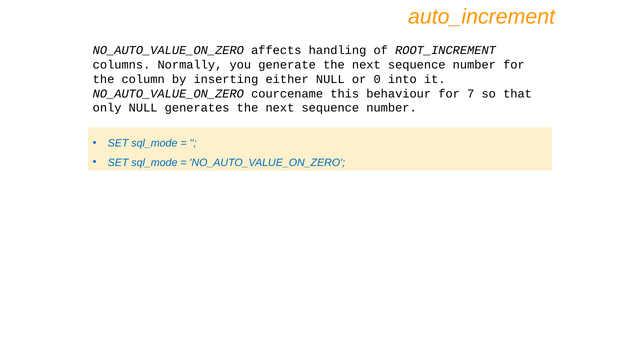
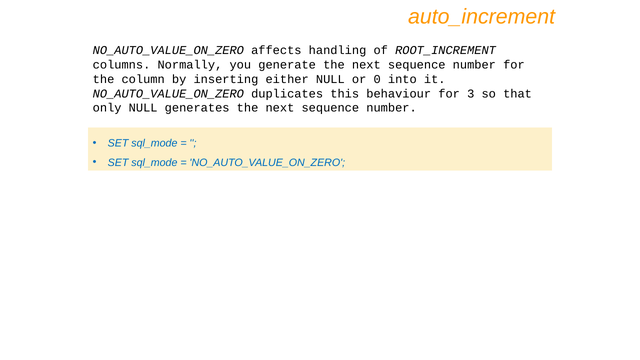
courcename: courcename -> duplicates (287, 94)
7: 7 -> 3 (471, 94)
